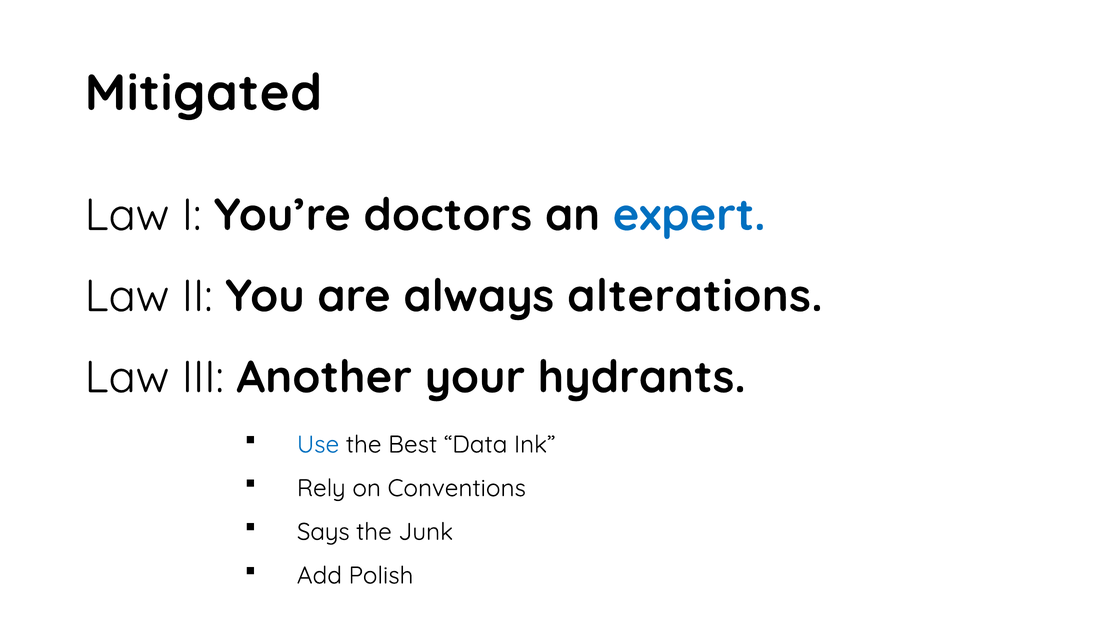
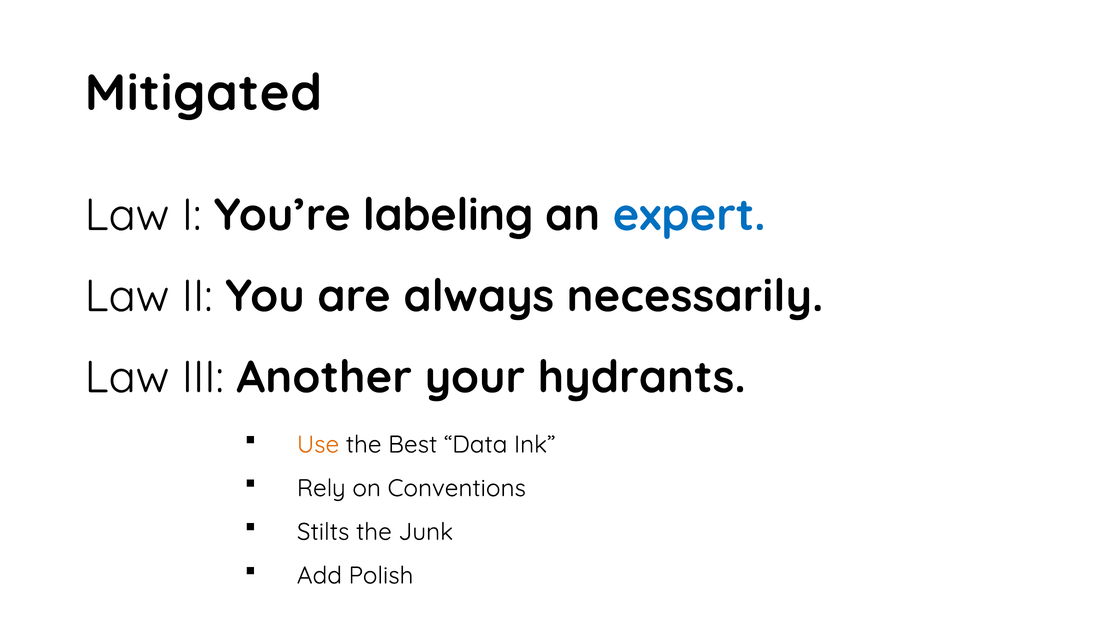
doctors: doctors -> labeling (448, 215)
alterations: alterations -> necessarily (695, 296)
Use colour: blue -> orange (318, 445)
Says: Says -> Stilts (323, 532)
